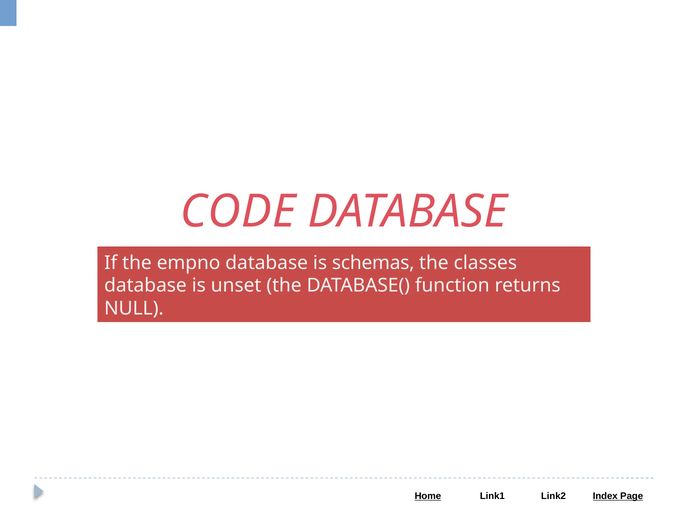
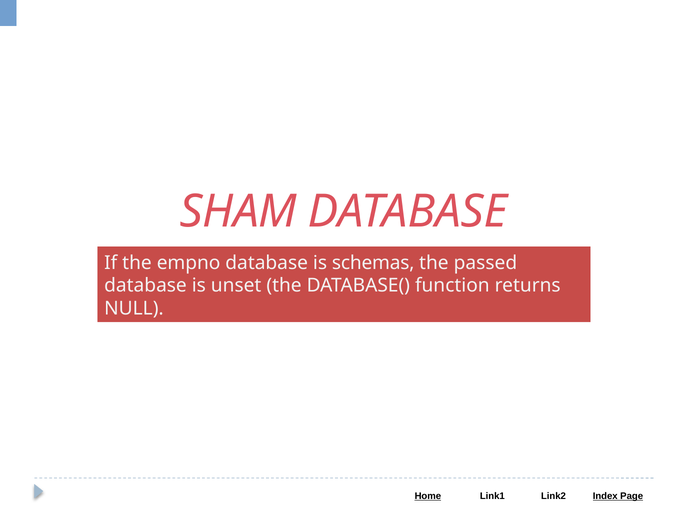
CODE: CODE -> SHAM (238, 212)
classes: classes -> passed (485, 263)
